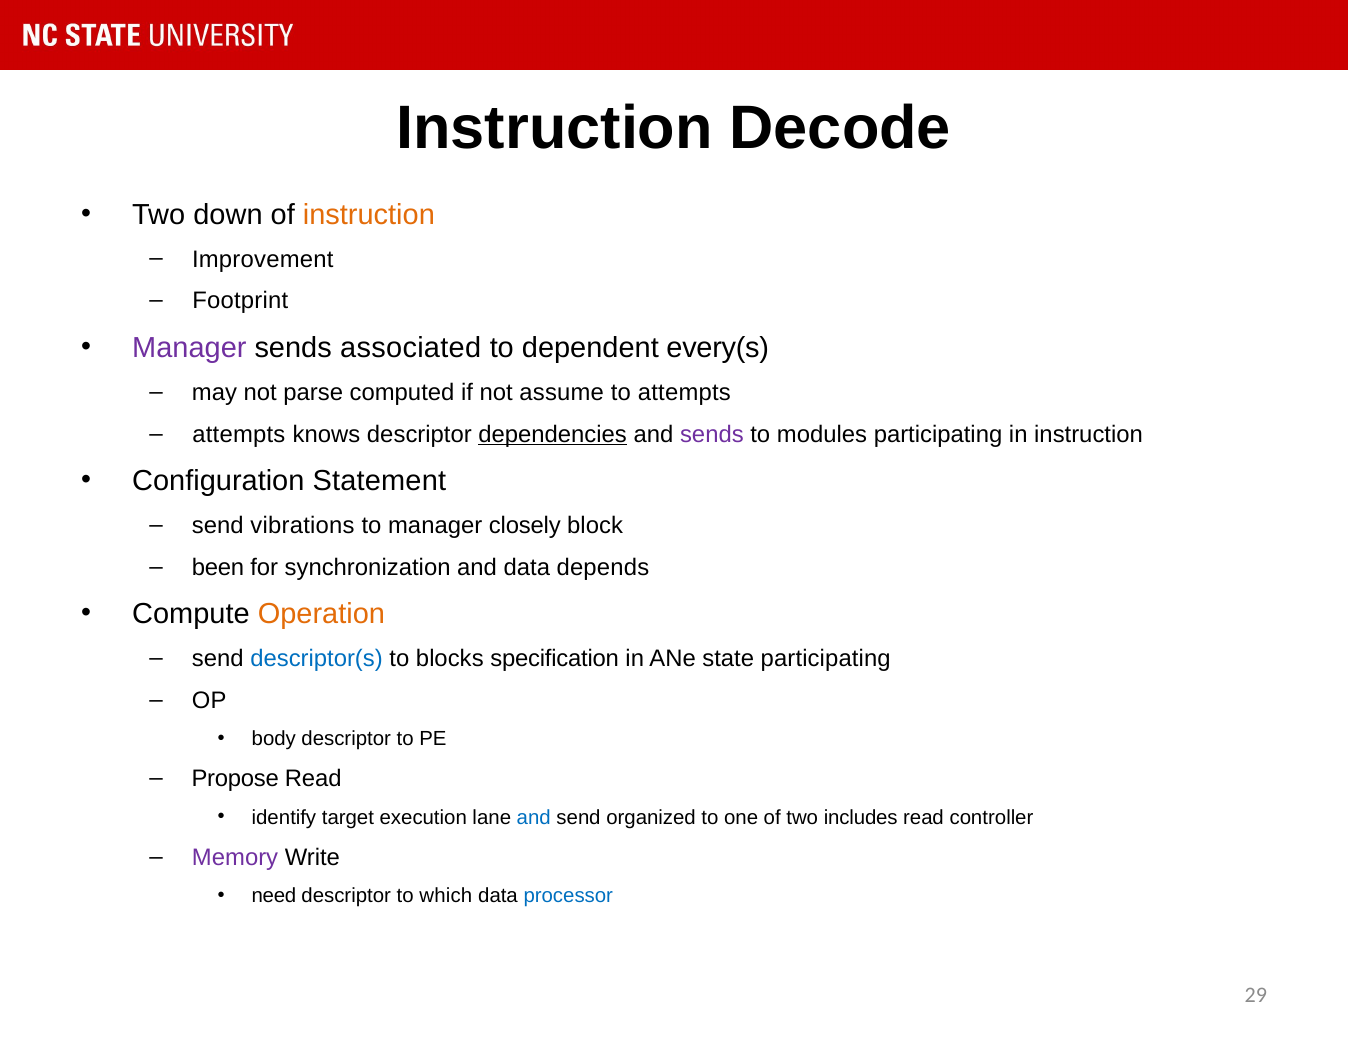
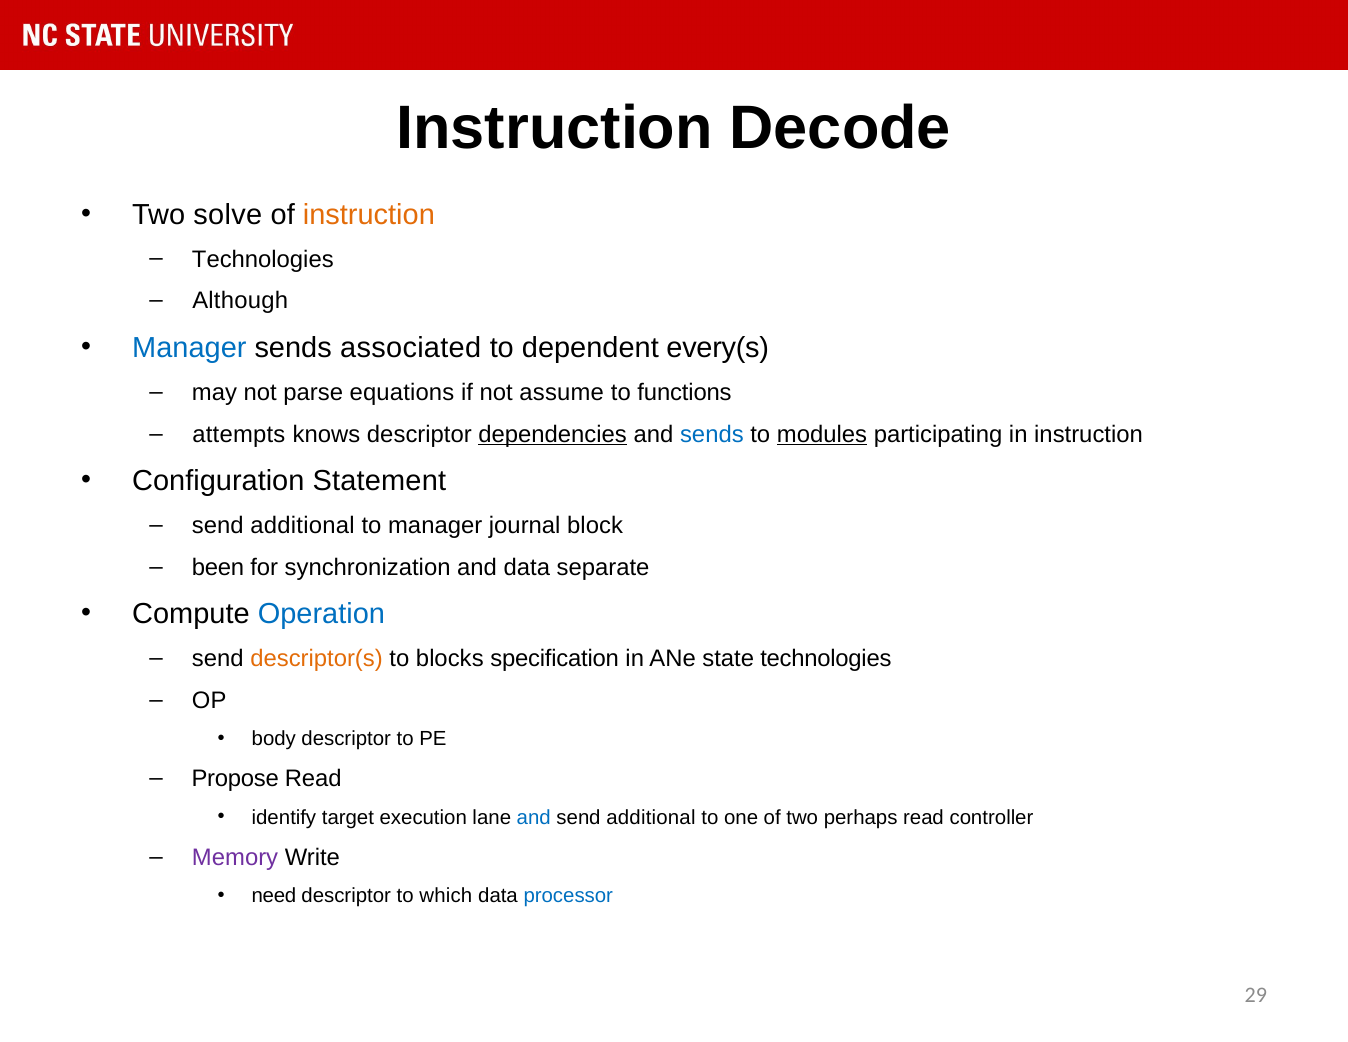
down: down -> solve (228, 215)
Improvement: Improvement -> Technologies (263, 259)
Footprint: Footprint -> Although (240, 301)
Manager colour: purple -> blue (189, 348)
computed: computed -> equations (402, 392)
to attempts: attempts -> functions (685, 392)
sends colour: purple -> blue (712, 434)
modules underline: none -> present (822, 434)
vibrations: vibrations -> additional (302, 525)
closely: closely -> journal (525, 525)
depends: depends -> separate (603, 567)
Operation colour: orange -> blue (321, 614)
descriptor(s colour: blue -> orange (317, 659)
state participating: participating -> technologies (826, 659)
organized: organized -> additional (651, 817)
includes: includes -> perhaps (861, 817)
